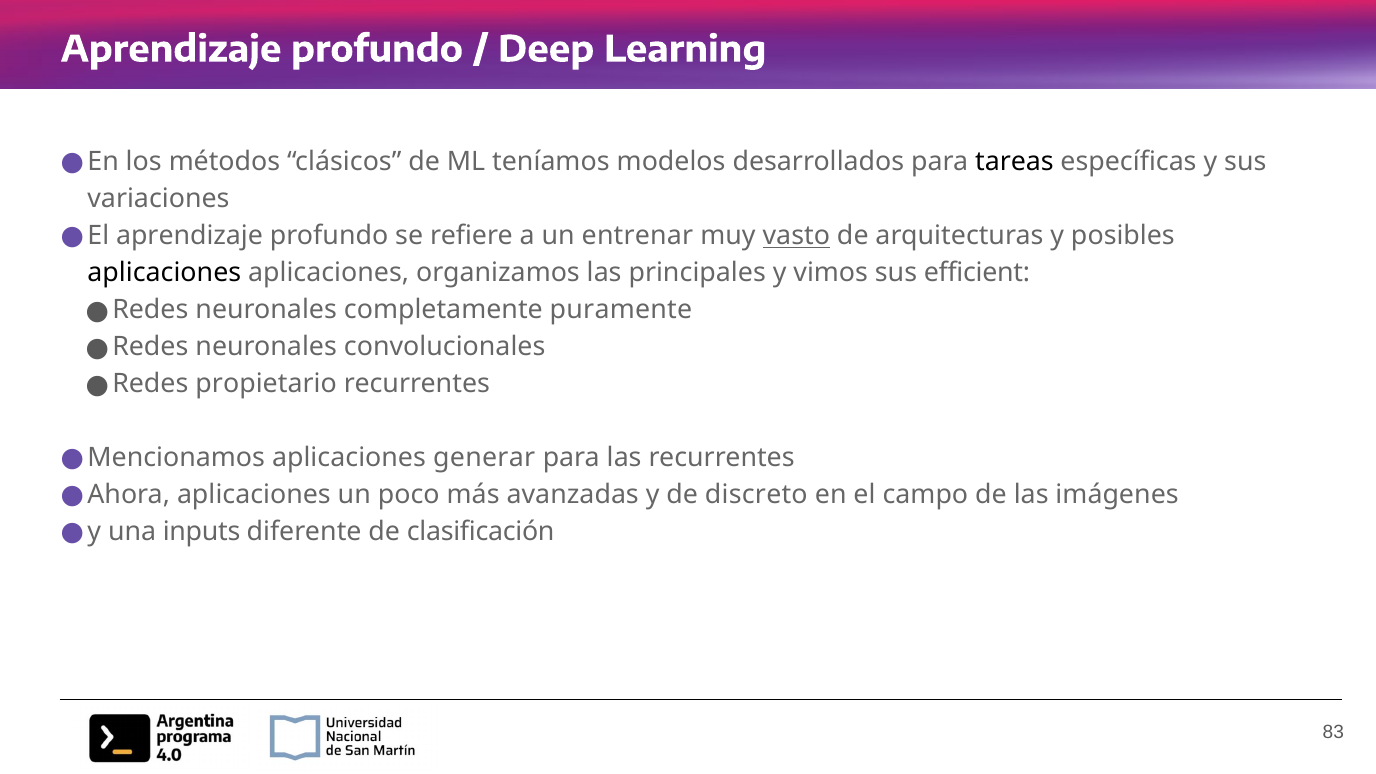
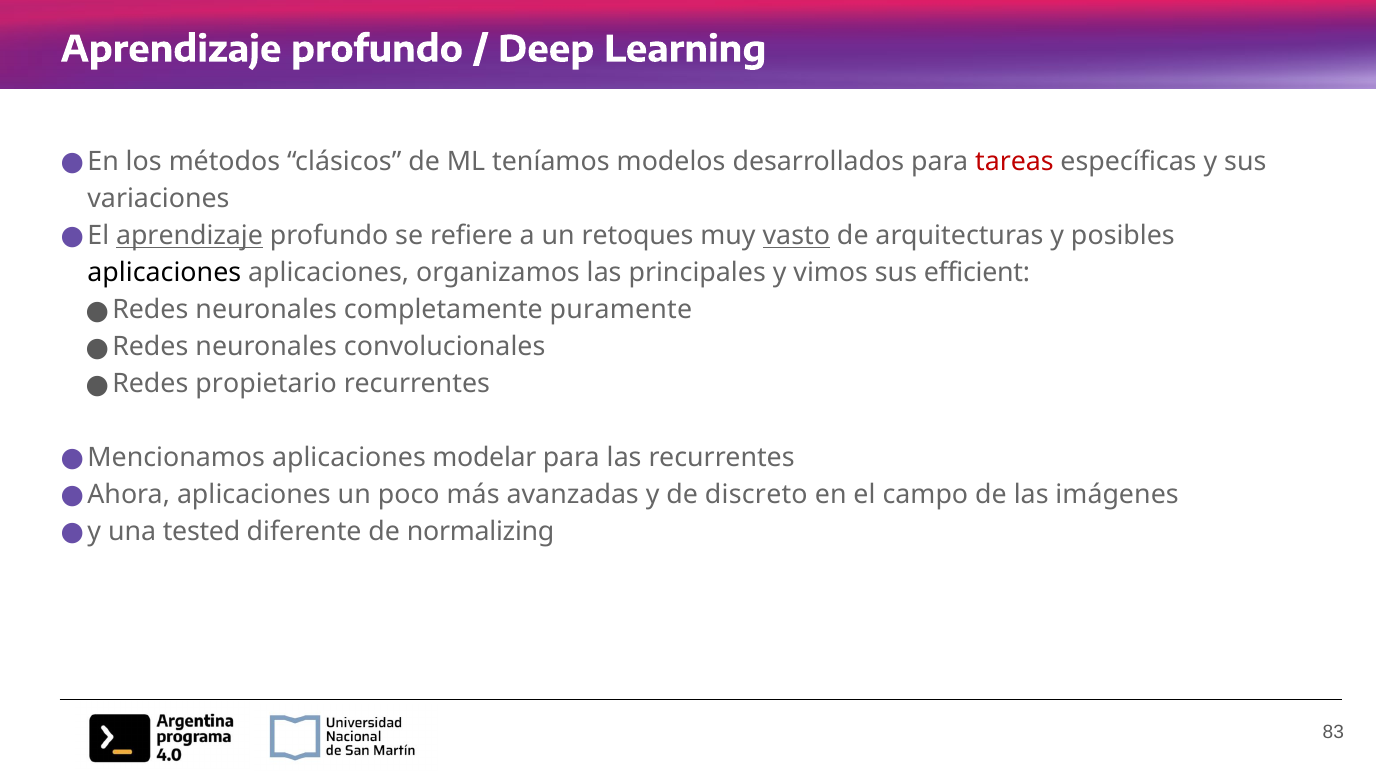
tareas colour: black -> red (1014, 162)
aprendizaje underline: none -> present (190, 236)
entrenar: entrenar -> retoques (638, 236)
generar: generar -> modelar (484, 458)
inputs: inputs -> tested (202, 532)
clasificación: clasificación -> normalizing (481, 532)
